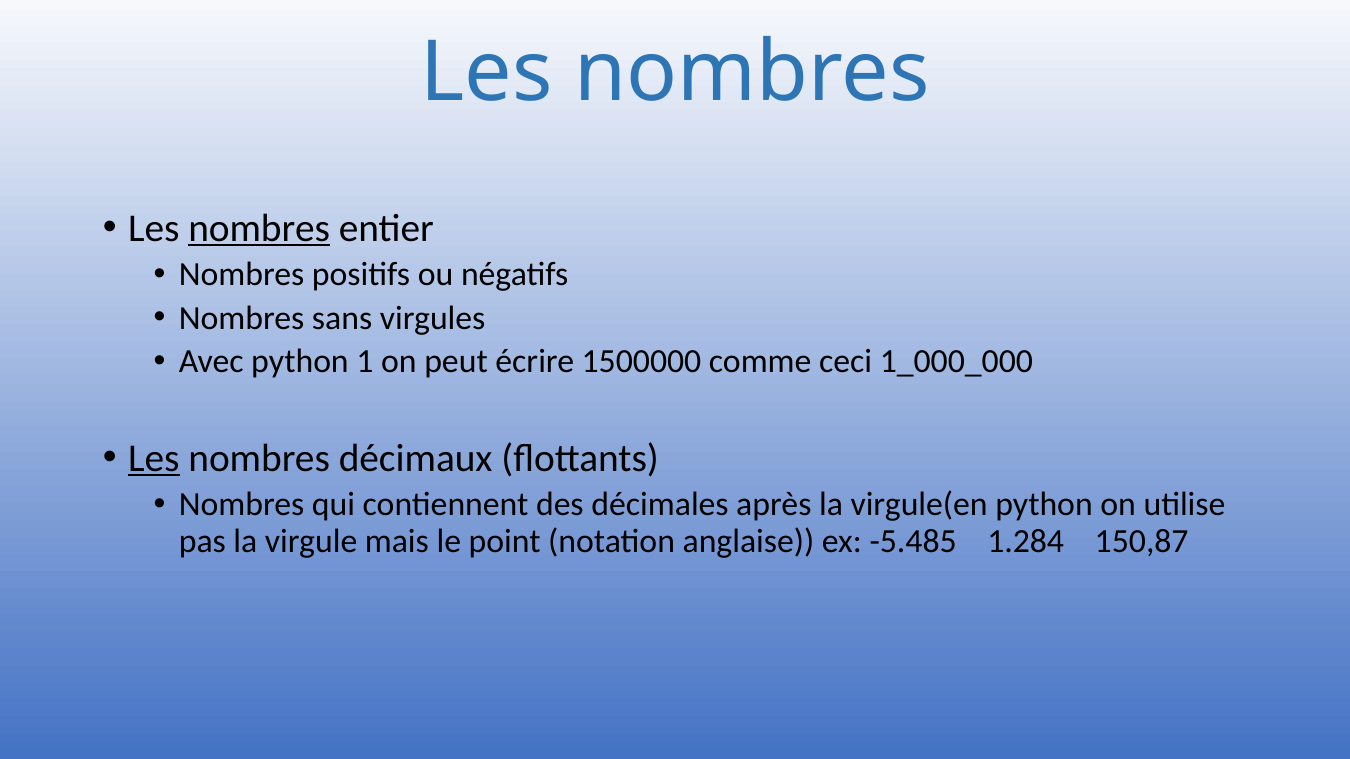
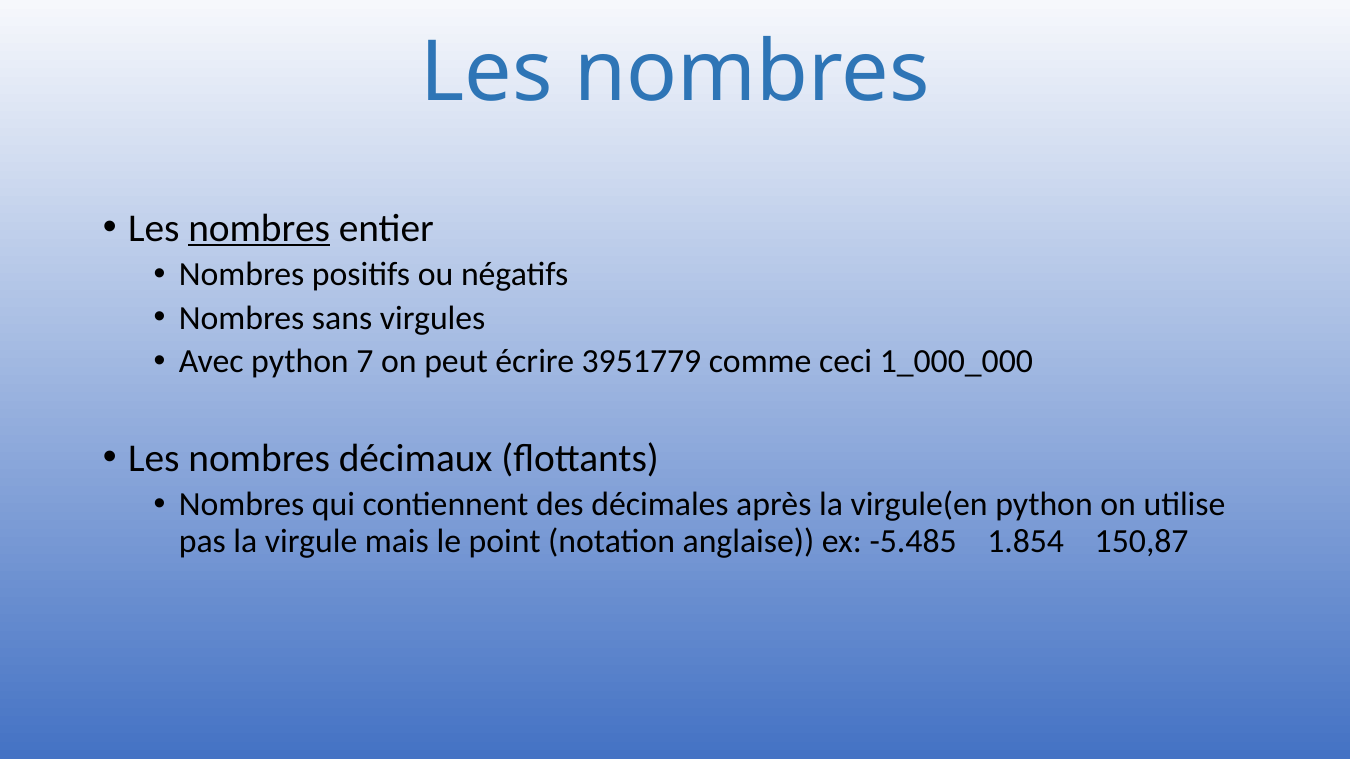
1: 1 -> 7 (365, 362)
1500000: 1500000 -> 3951779 (641, 362)
Les underline: present -> none (154, 458)
1.284: 1.284 -> 1.854 (1026, 541)
